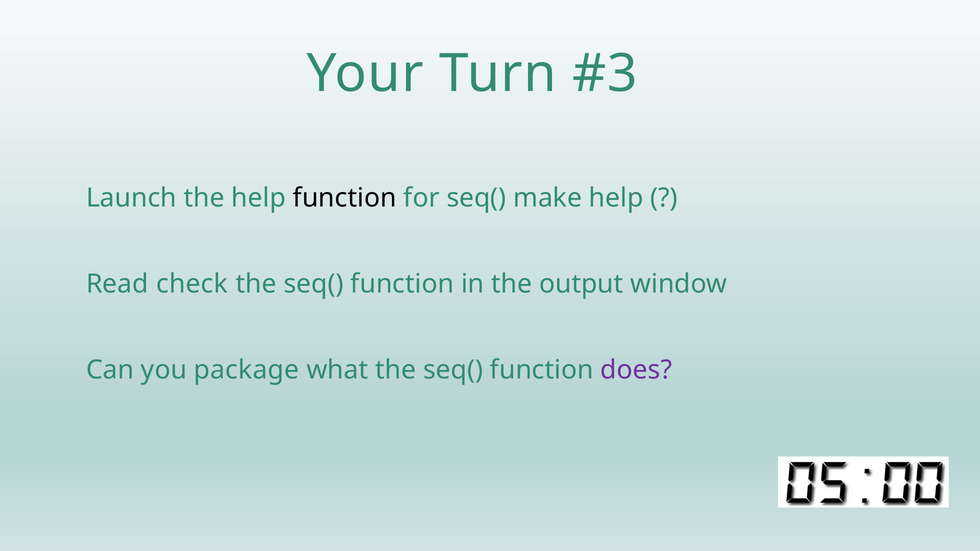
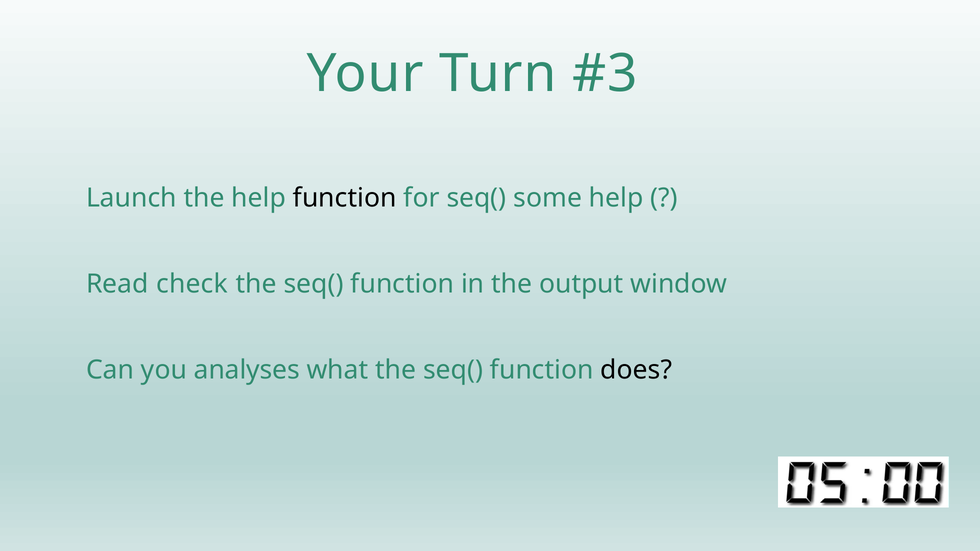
make: make -> some (548, 198)
package: package -> analyses (247, 370)
does colour: purple -> black (636, 370)
